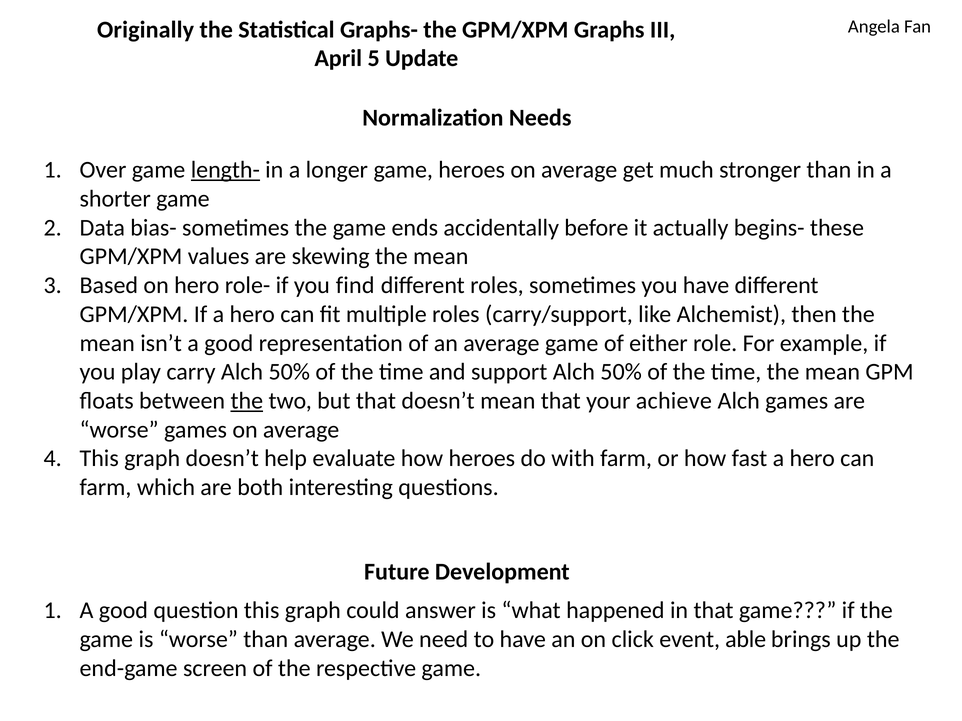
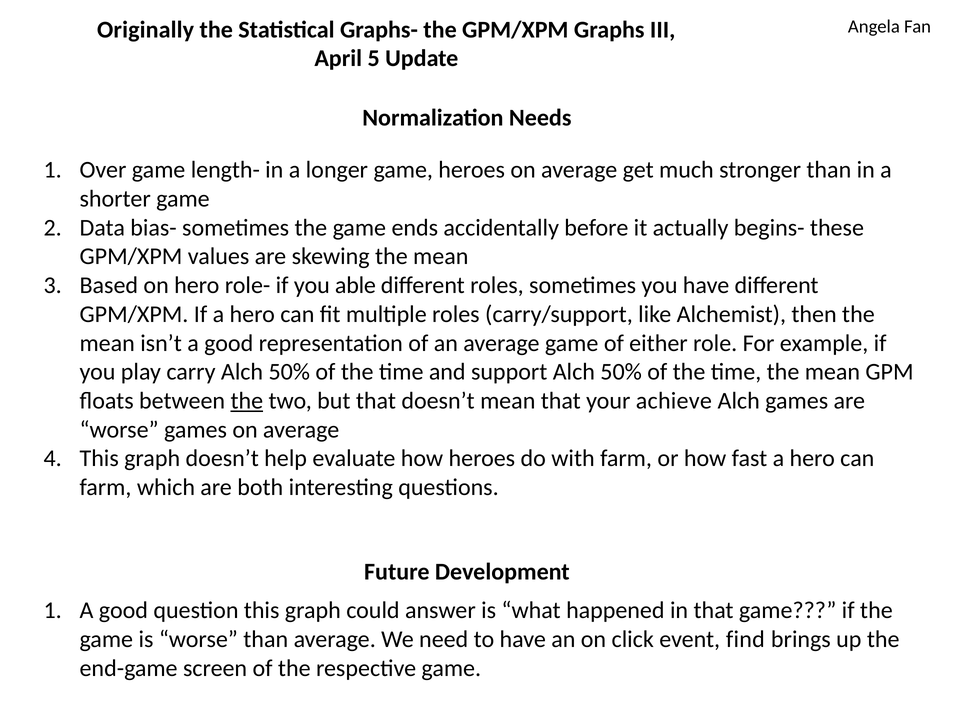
length- underline: present -> none (225, 170)
find: find -> able (355, 286)
able: able -> find (745, 640)
